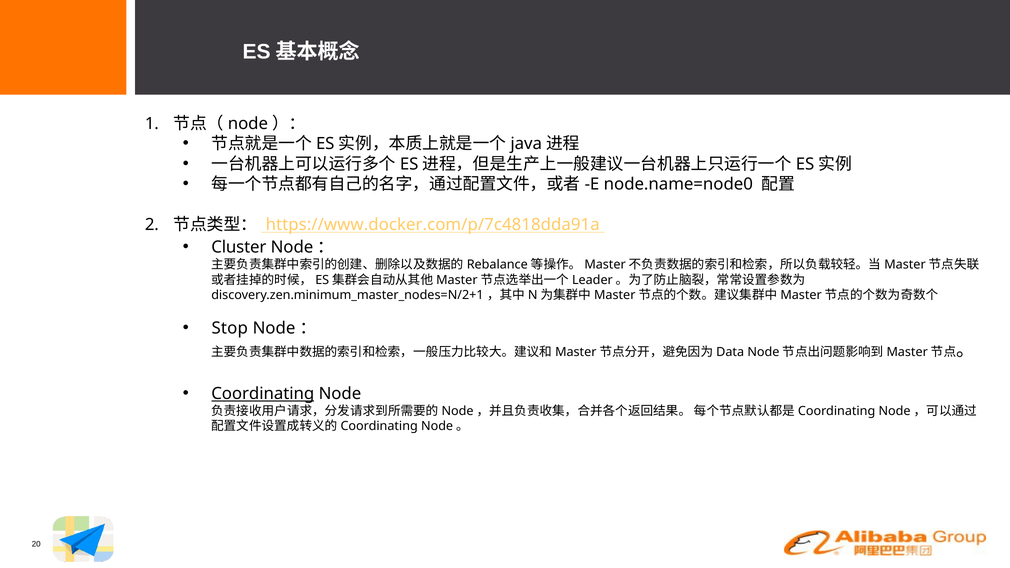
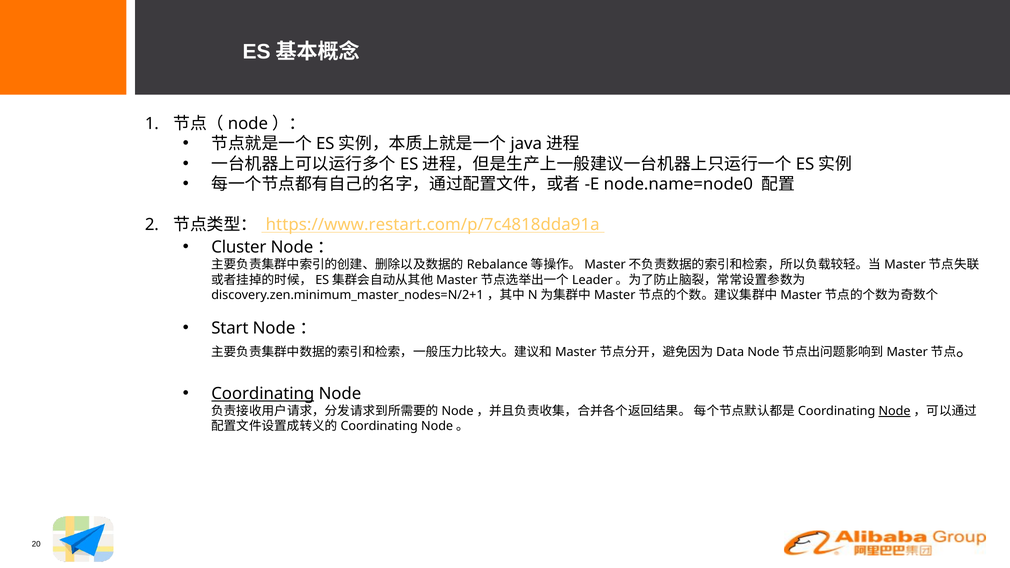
https://www.docker.com/p/7c4818dda91a: https://www.docker.com/p/7c4818dda91a -> https://www.restart.com/p/7c4818dda91a (433, 225)
Stop: Stop -> Start (230, 328)
Node underline: none -> present (895, 411)
